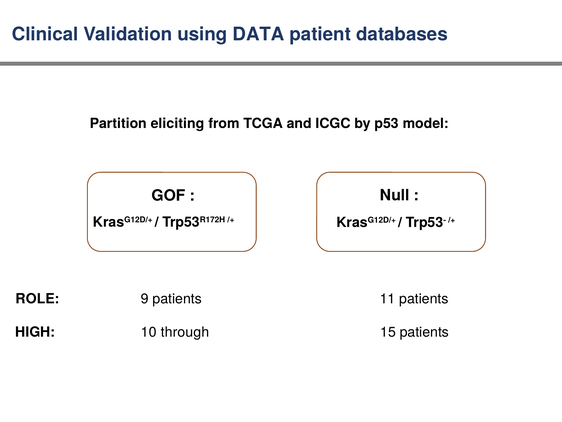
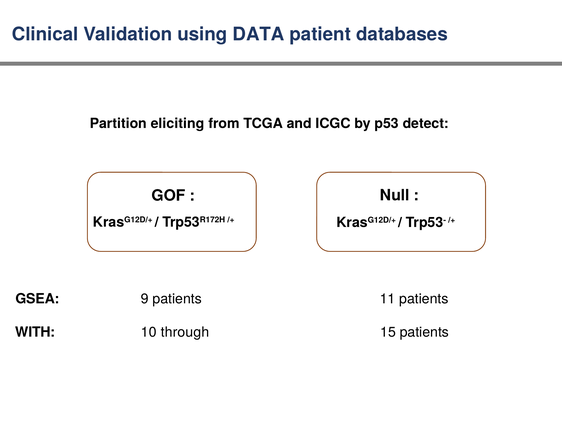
model: model -> detect (426, 123)
ROLE: ROLE -> GSEA (38, 299)
HIGH: HIGH -> WITH (35, 332)
